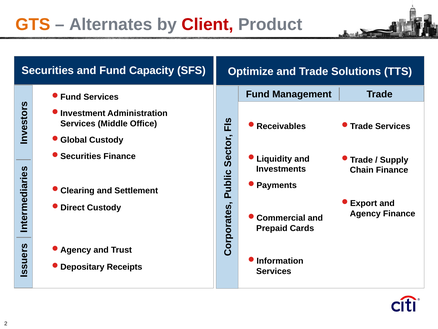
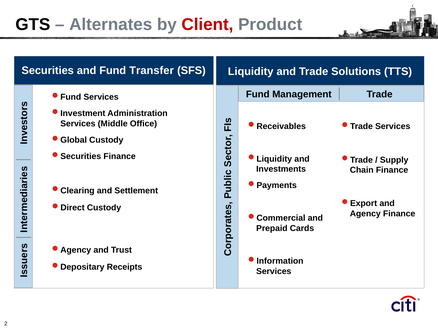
GTS colour: orange -> black (33, 25)
Capacity: Capacity -> Transfer (152, 71)
Optimize: Optimize -> Liquidity (251, 71)
